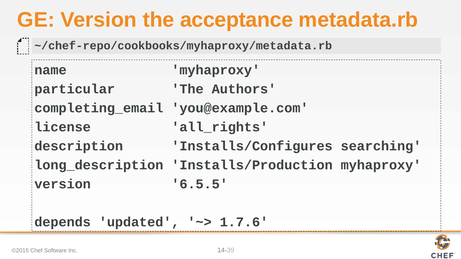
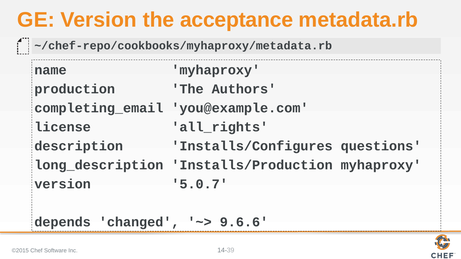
particular: particular -> production (75, 89)
searching: searching -> questions (381, 146)
6.5.5: 6.5.5 -> 5.0.7 (200, 184)
updated: updated -> changed (139, 222)
1.7.6: 1.7.6 -> 9.6.6 (244, 222)
